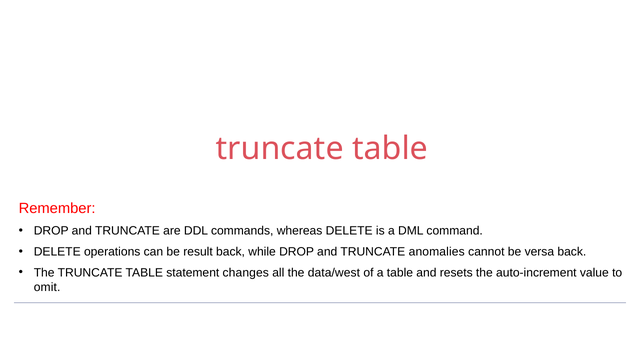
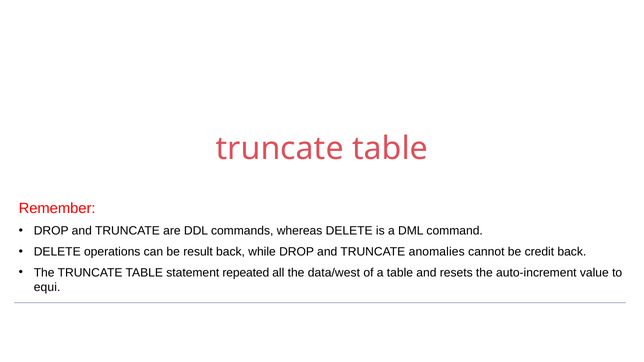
versa: versa -> credit (539, 252)
changes: changes -> repeated (246, 273)
omit: omit -> equi (47, 287)
